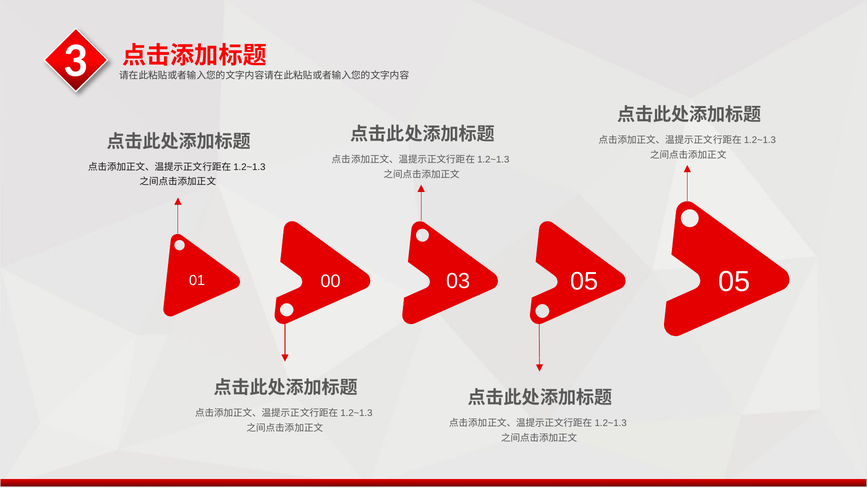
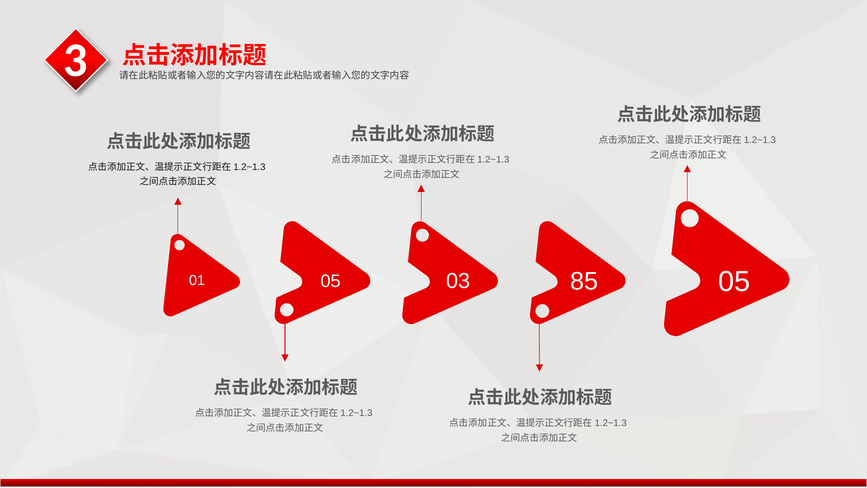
01 00: 00 -> 05 (331, 281)
03 05: 05 -> 85 (584, 281)
